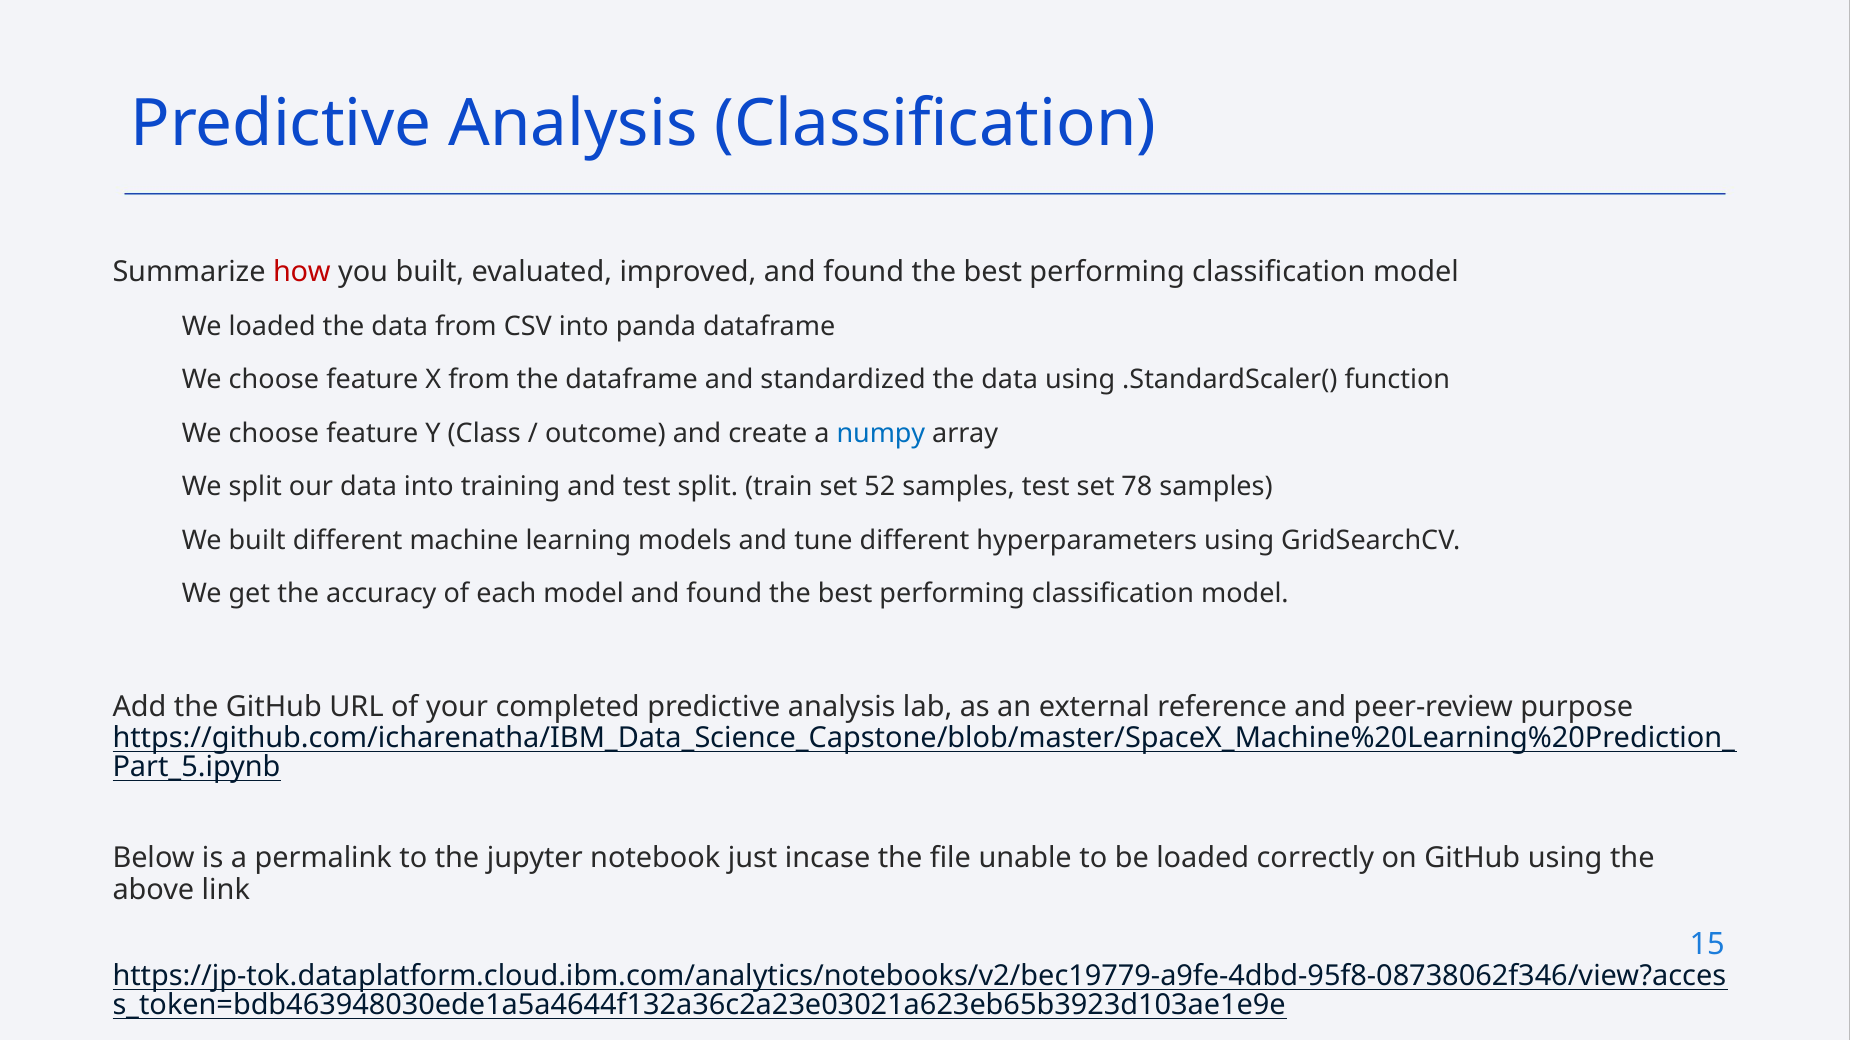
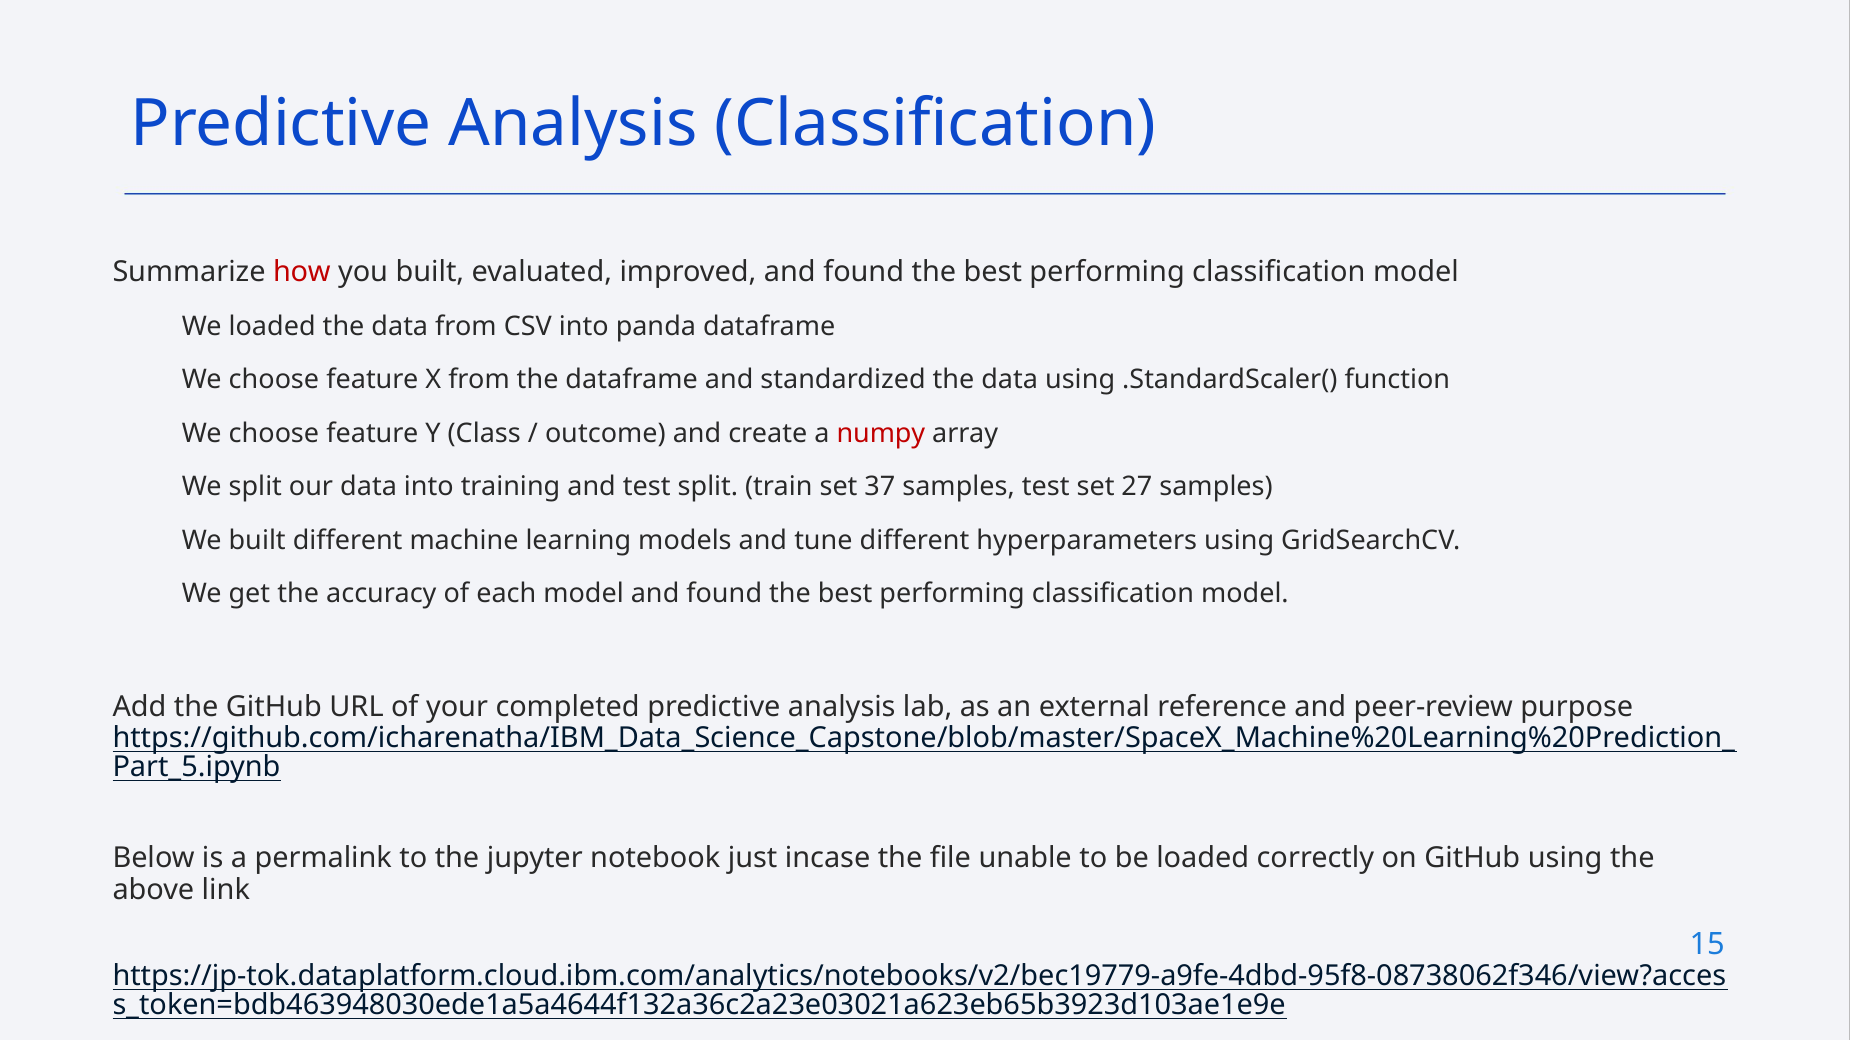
numpy colour: blue -> red (881, 434)
52: 52 -> 37 (880, 487)
78: 78 -> 27 (1137, 487)
